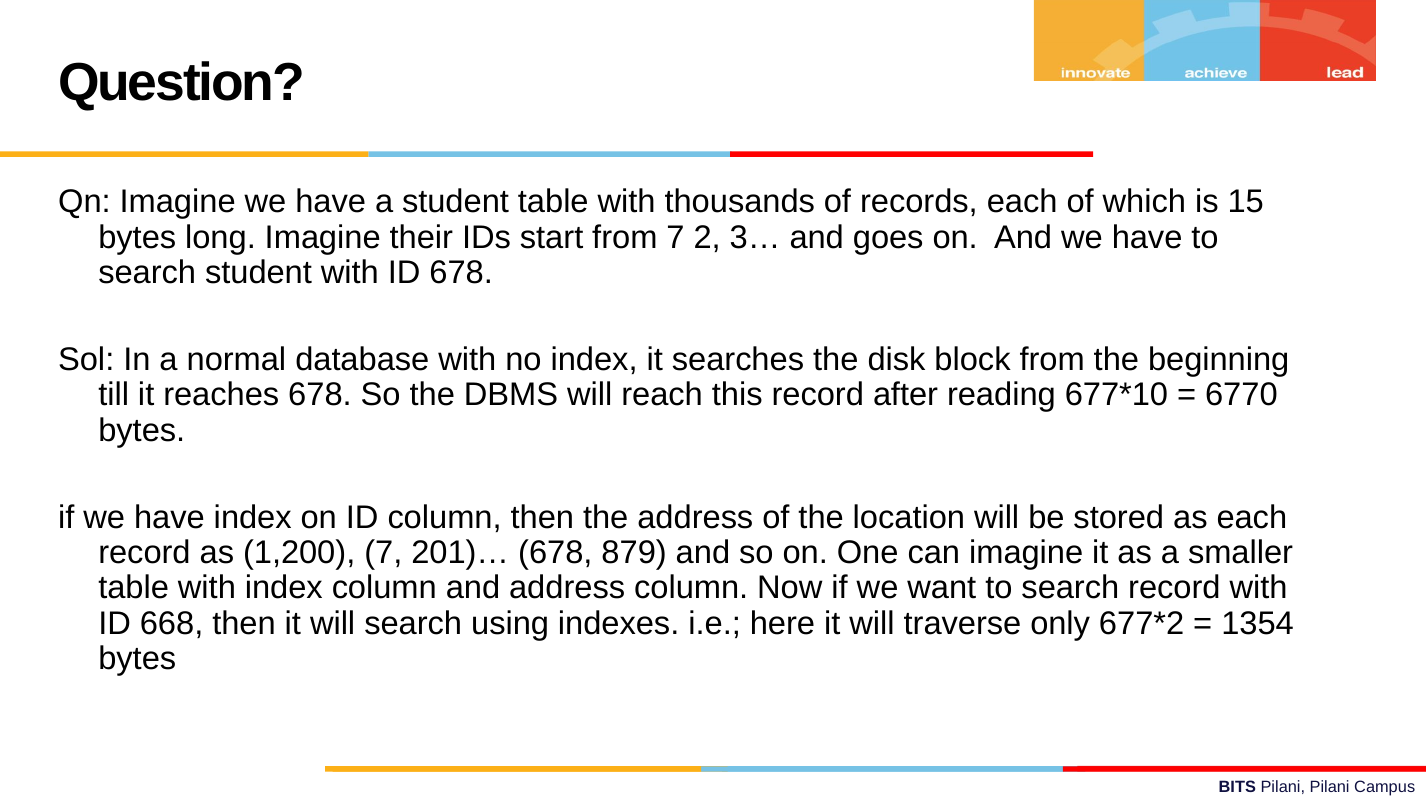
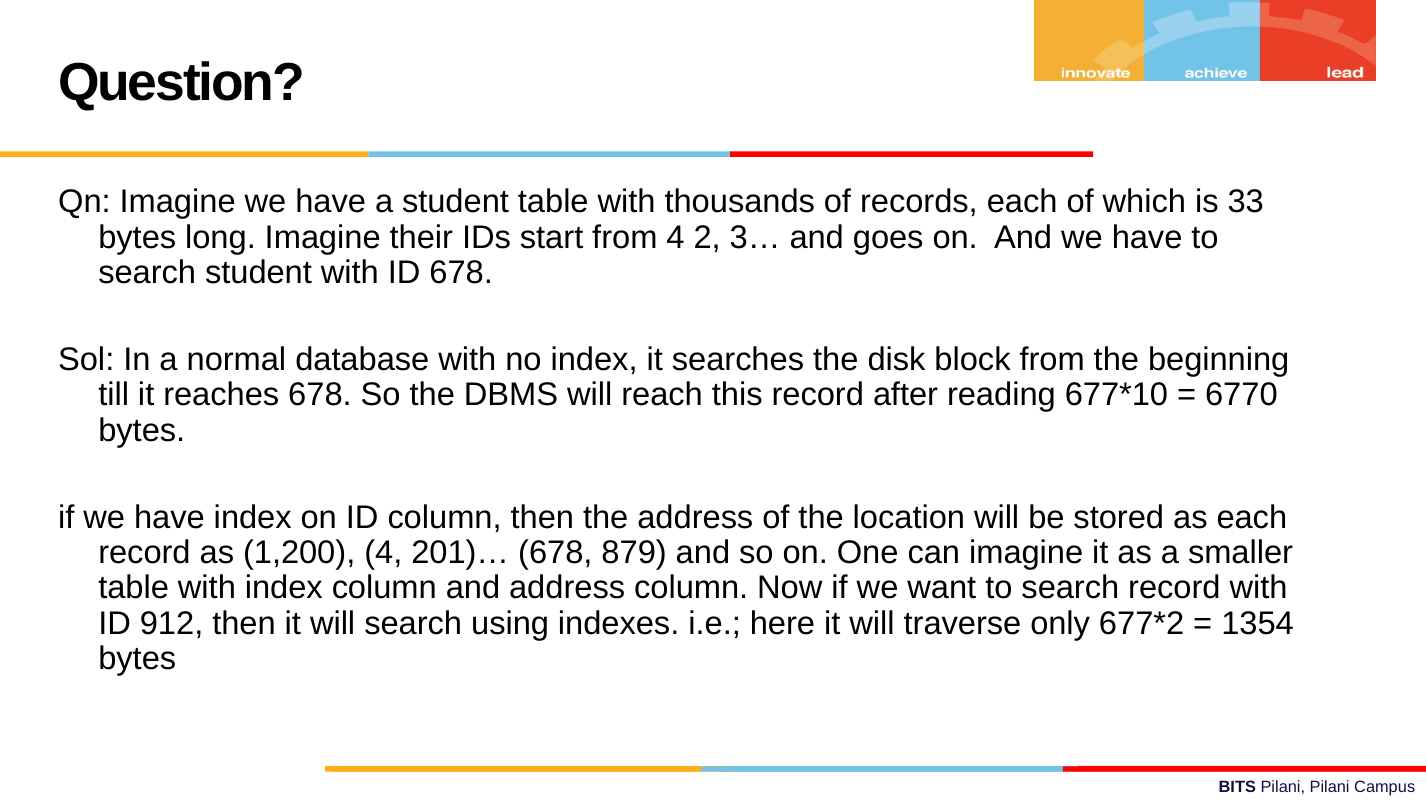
15: 15 -> 33 (1246, 202)
from 7: 7 -> 4 (675, 237)
1,200 7: 7 -> 4 (383, 553)
668: 668 -> 912 (172, 624)
